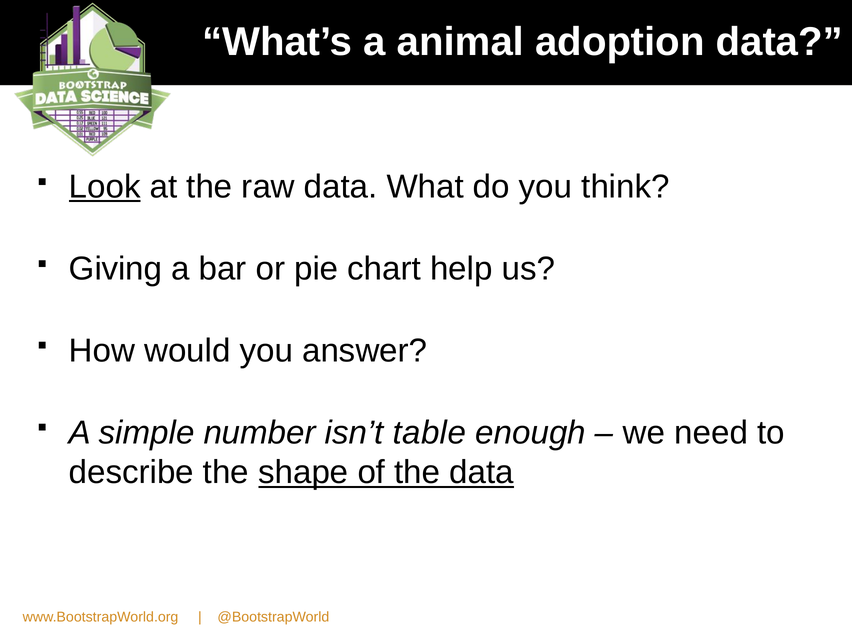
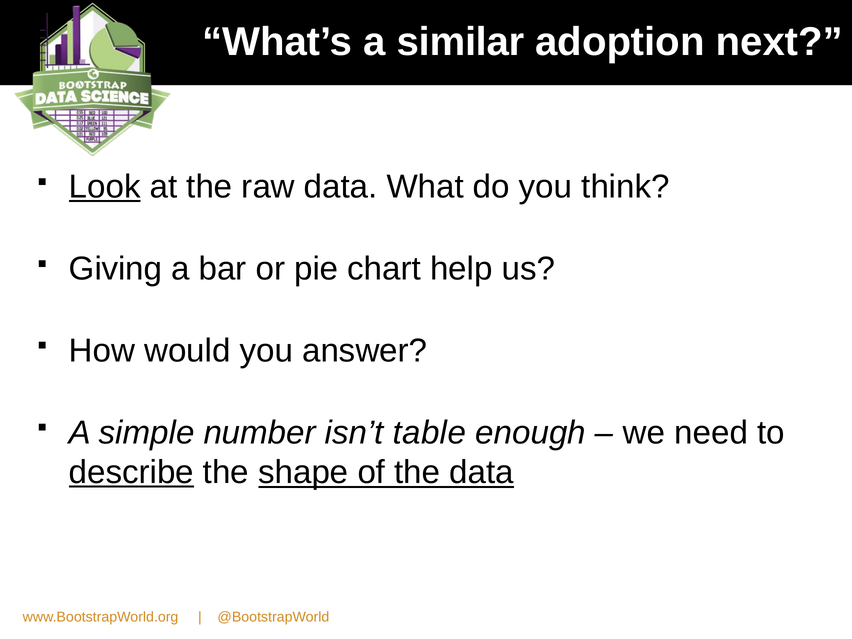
animal: animal -> similar (461, 42)
adoption data: data -> next (779, 42)
describe underline: none -> present (131, 472)
